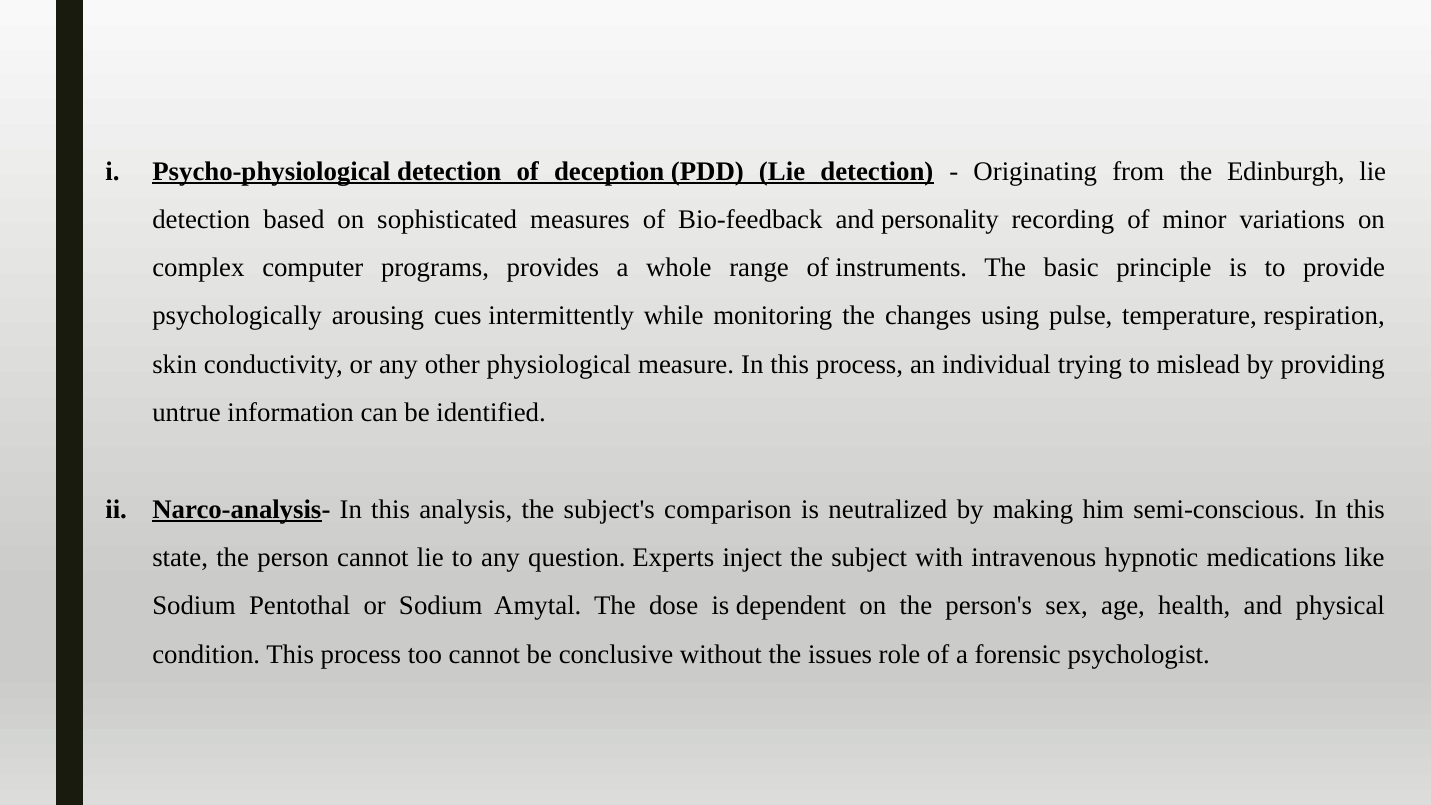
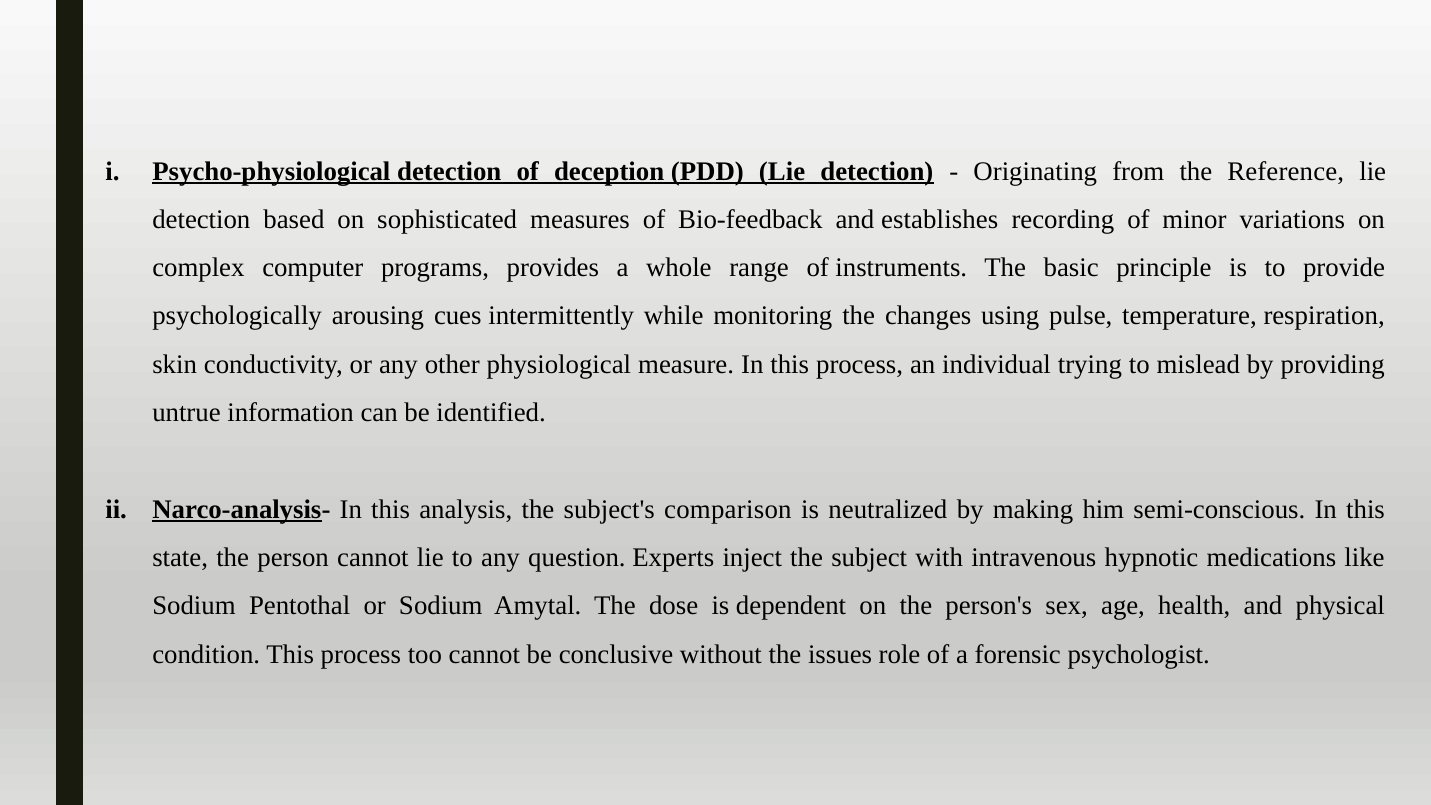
Edinburgh: Edinburgh -> Reference (1286, 171)
personality: personality -> establishes (940, 219)
